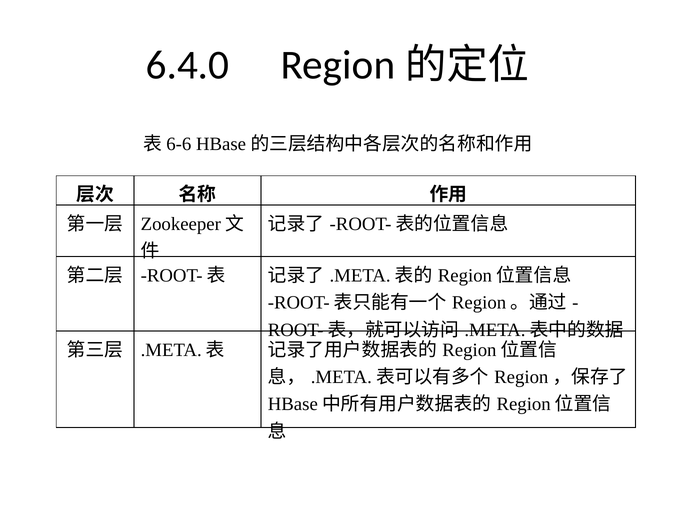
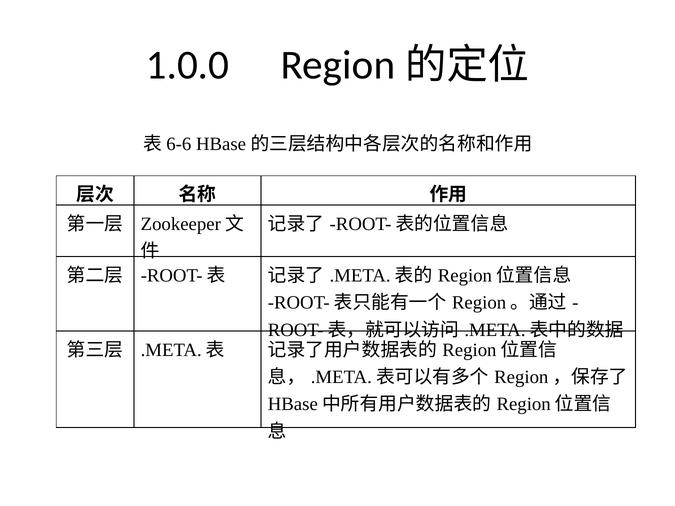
6.4.0: 6.4.0 -> 1.0.0 (188, 65)
